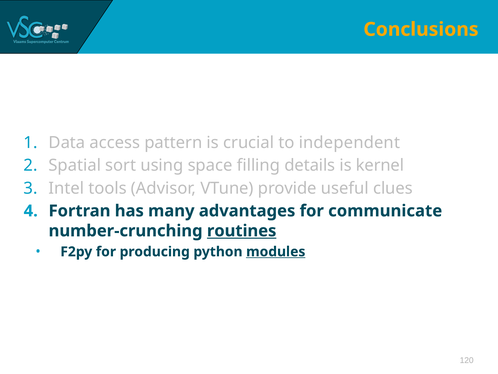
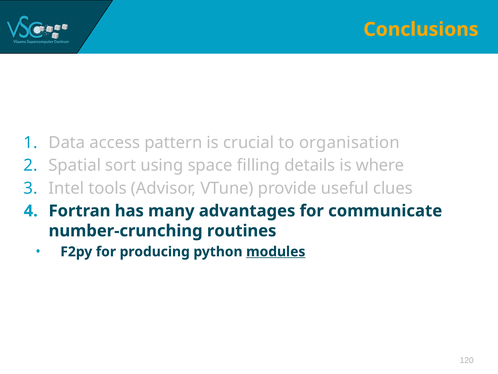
independent: independent -> organisation (349, 143)
kernel: kernel -> where (380, 165)
routines underline: present -> none (242, 231)
